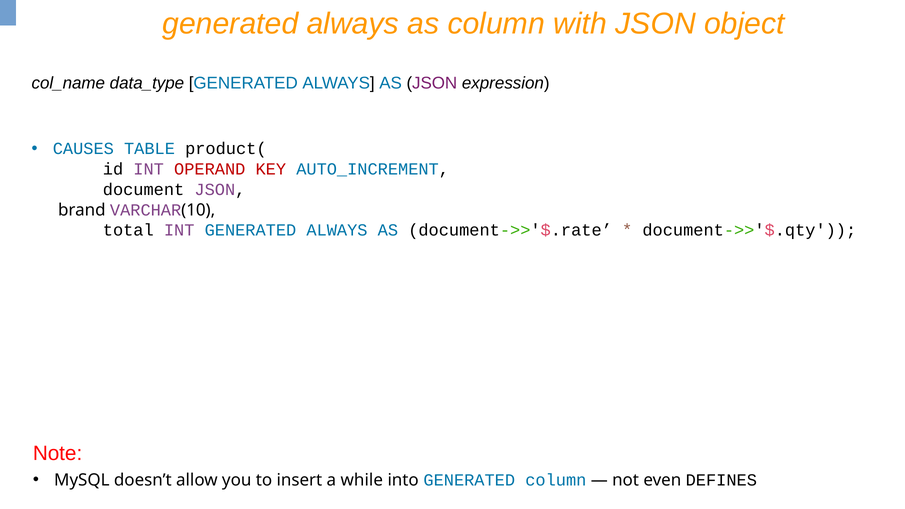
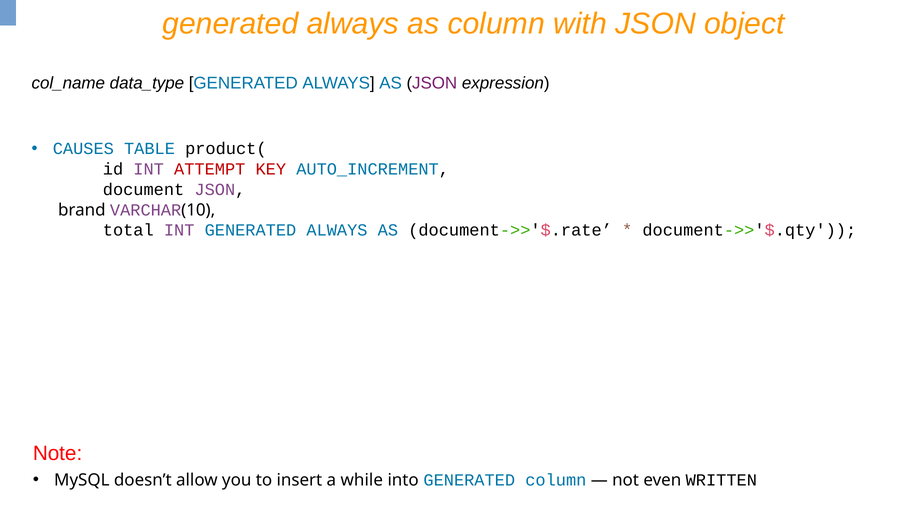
OPERAND: OPERAND -> ATTEMPT (210, 169)
DEFINES: DEFINES -> WRITTEN (721, 480)
